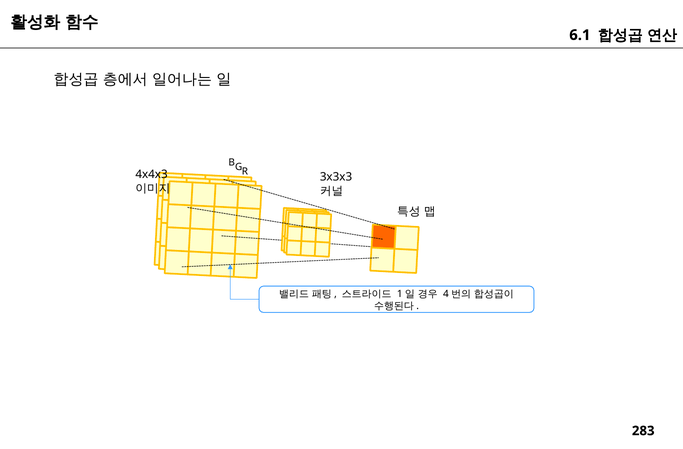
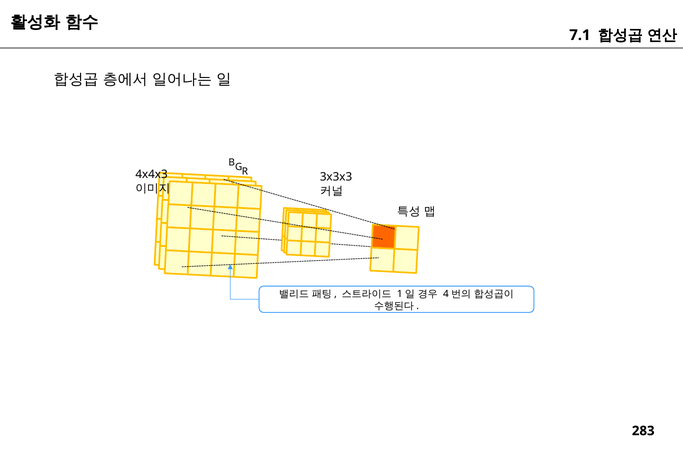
6.1: 6.1 -> 7.1 (580, 35)
